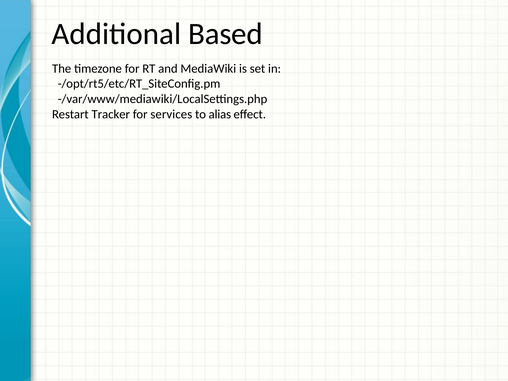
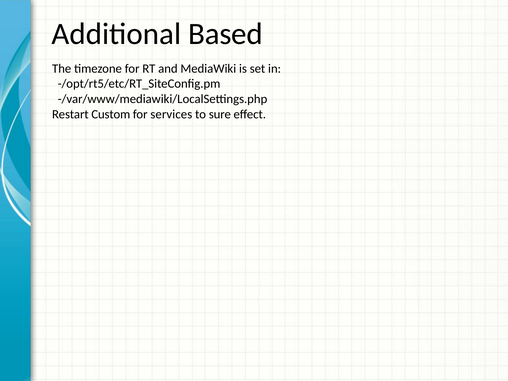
Tracker: Tracker -> Custom (111, 114)
alias: alias -> sure (220, 114)
